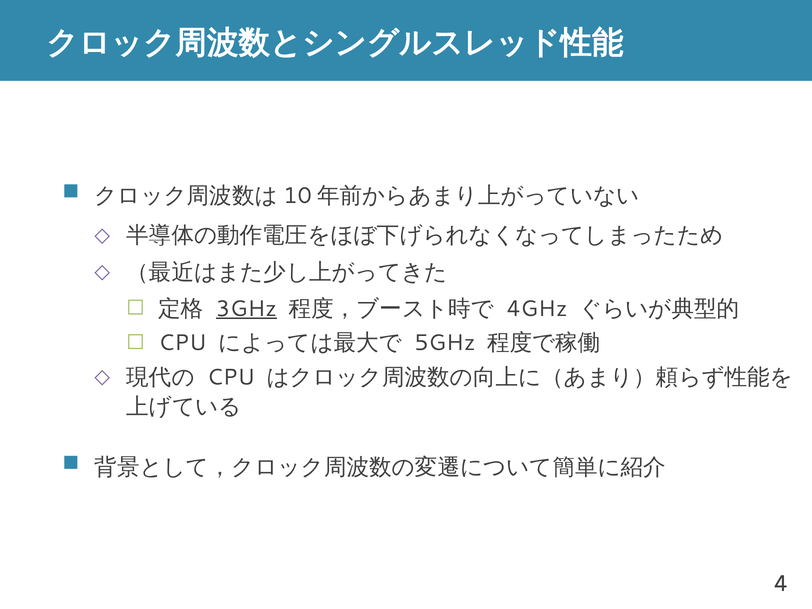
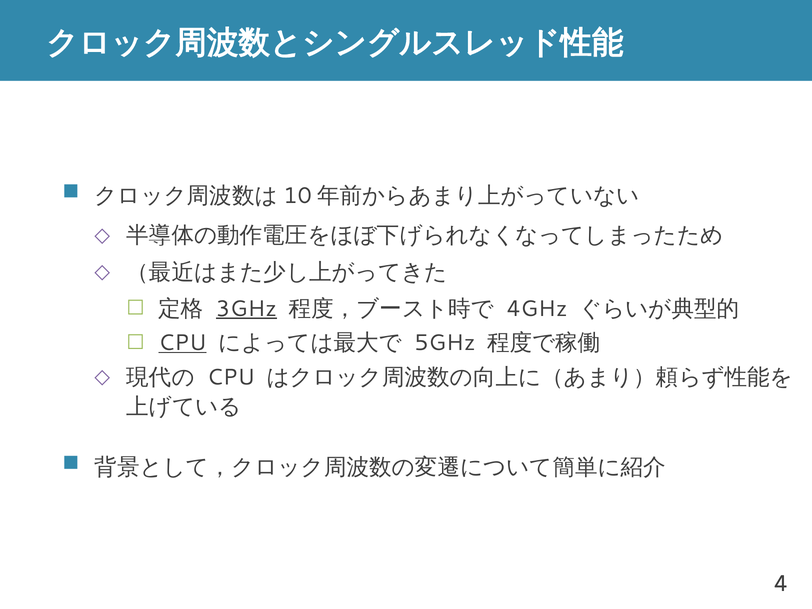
CPU underline: none -> present (182, 343)
